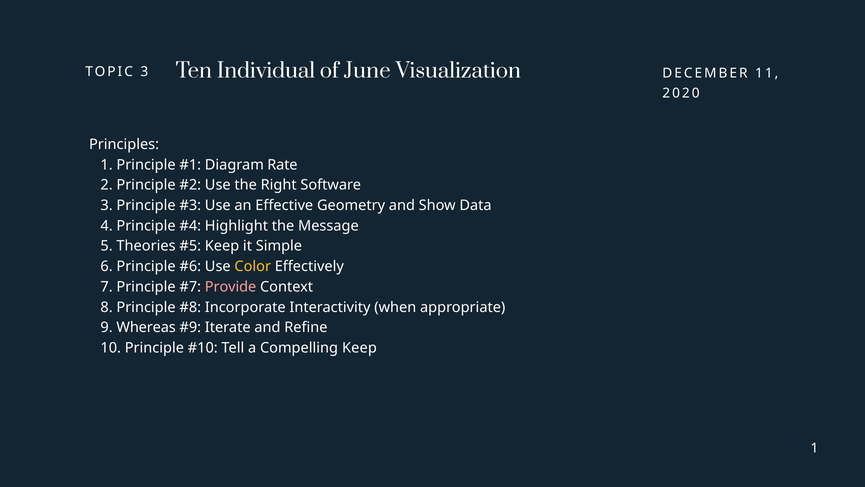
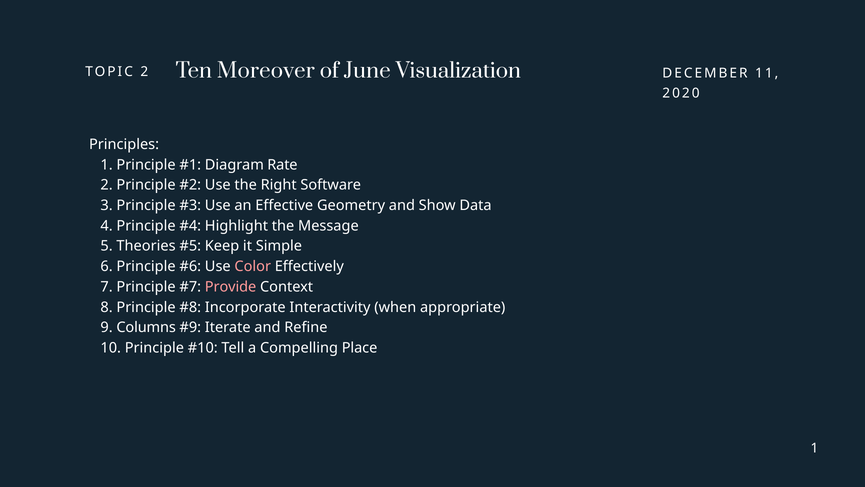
Individual: Individual -> Moreover (266, 71)
TOPIC 3: 3 -> 2 (144, 72)
Color colour: yellow -> pink (253, 266)
Whereas: Whereas -> Columns (146, 327)
Compelling Keep: Keep -> Place (360, 348)
